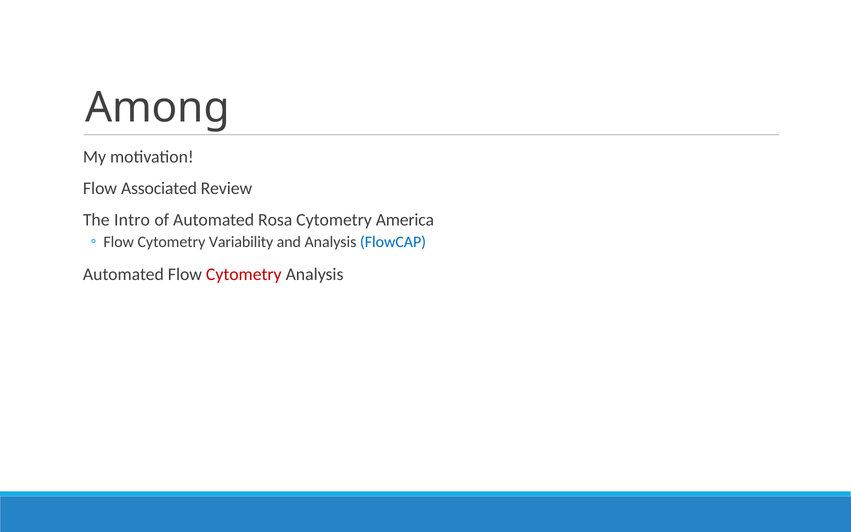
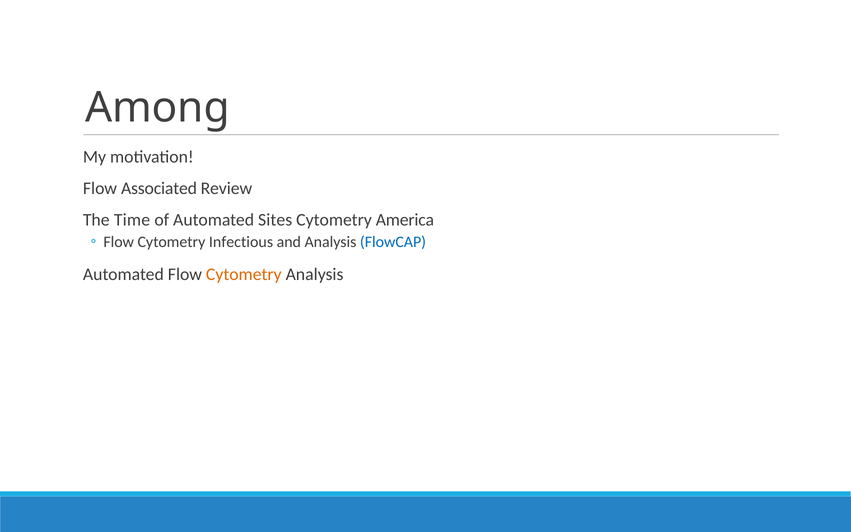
Intro: Intro -> Time (132, 220)
Rosa: Rosa -> Sites (275, 220)
Variability: Variability -> Infectious (241, 242)
Cytometry colour: red -> orange (244, 274)
